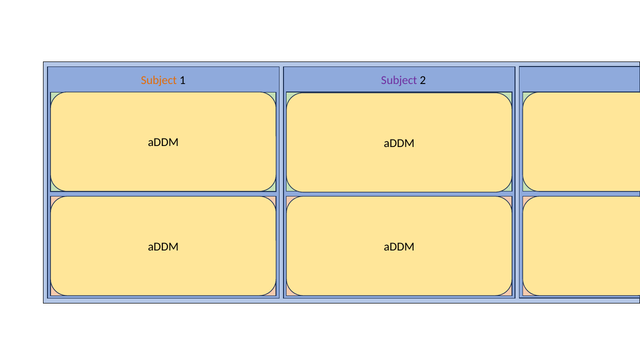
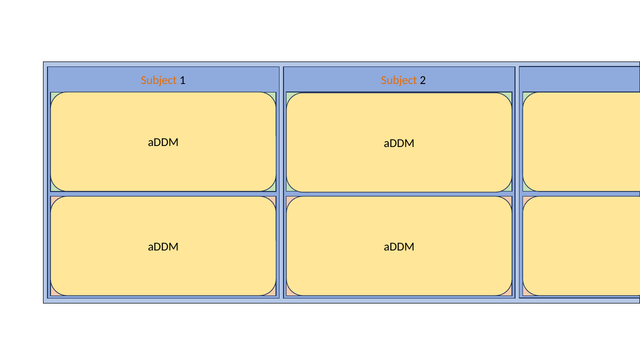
Subject colour: purple -> orange (399, 80)
